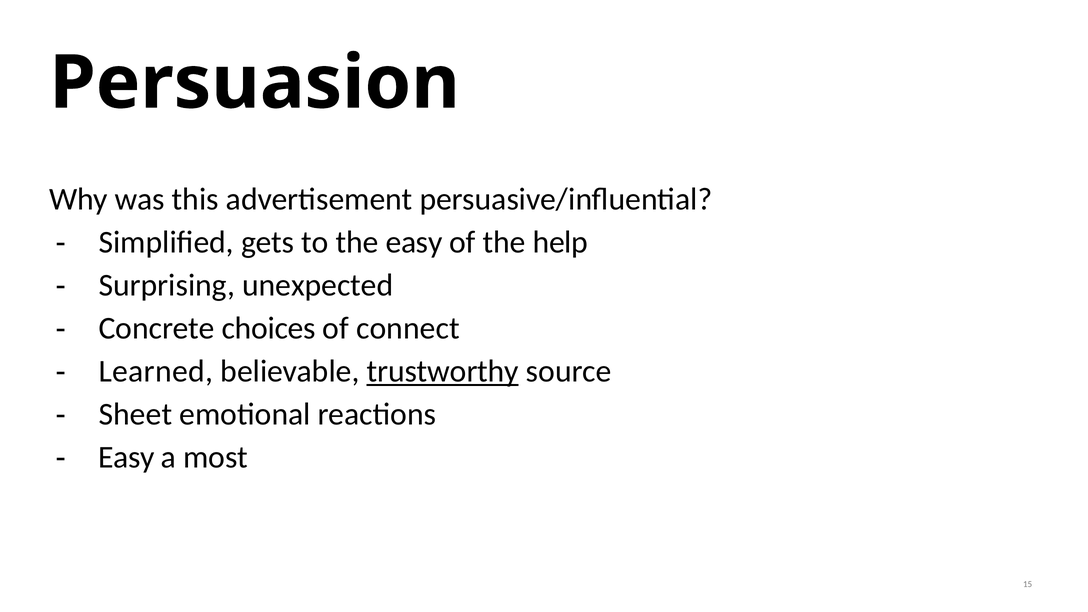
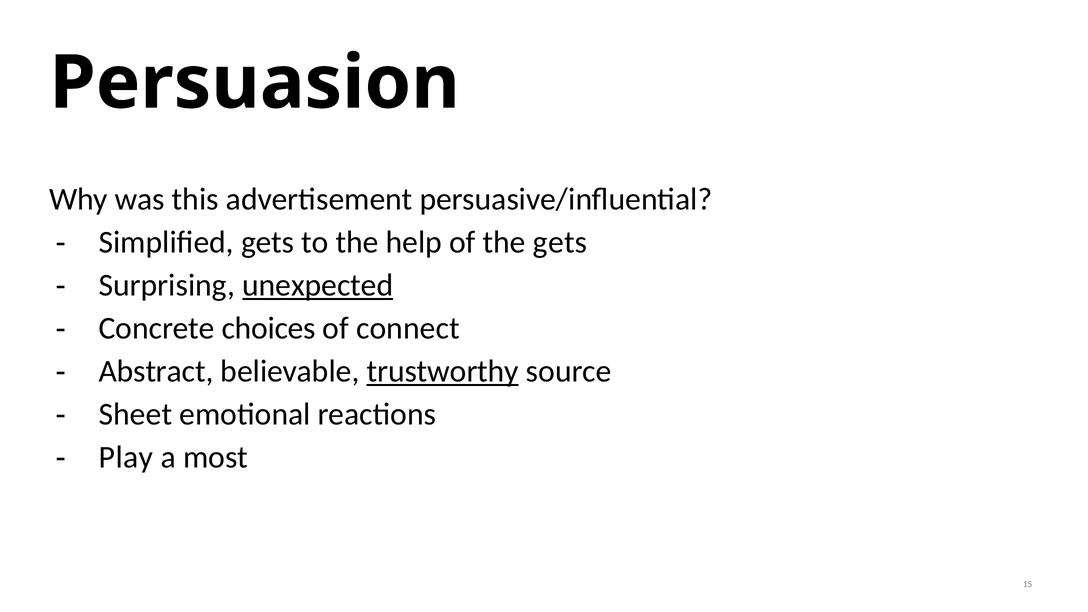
the easy: easy -> help (414, 242)
the help: help -> gets (560, 242)
unexpected underline: none -> present (318, 285)
Learned: Learned -> Abstract (156, 371)
Easy: Easy -> Play (126, 457)
